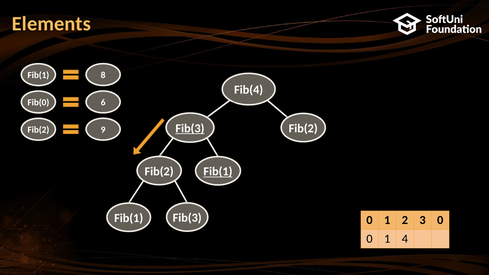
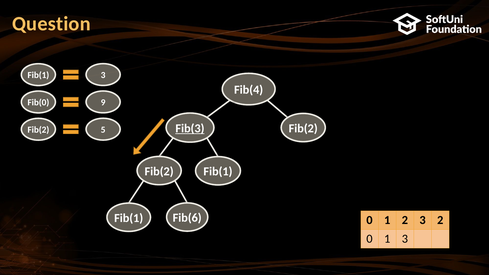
Elements: Elements -> Question (51, 24)
Fib(1 8: 8 -> 3 (103, 75)
6: 6 -> 9 (103, 103)
9: 9 -> 5 (103, 130)
Fib(1 underline: present -> none (218, 172)
Fib(1 Fib(3: Fib(3 -> Fib(6 (187, 218)
3 0: 0 -> 2 (440, 220)
1 4: 4 -> 3 (405, 239)
